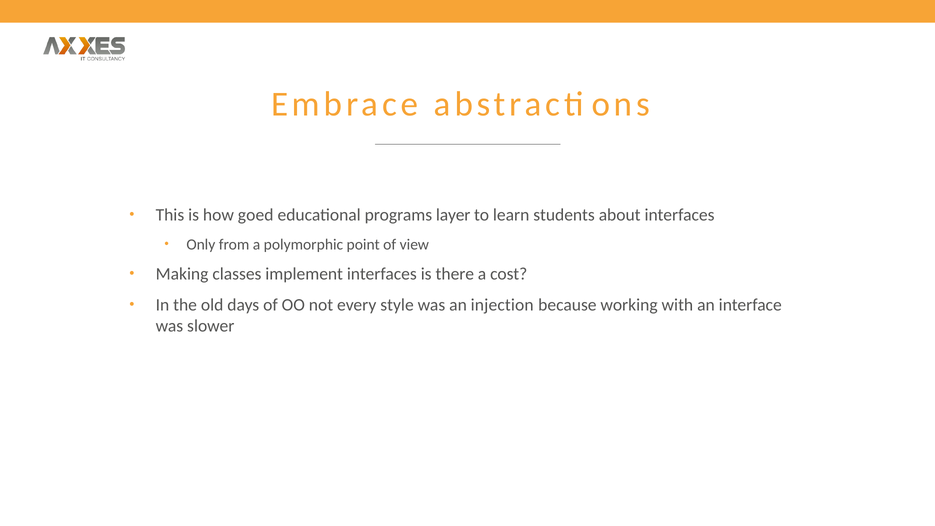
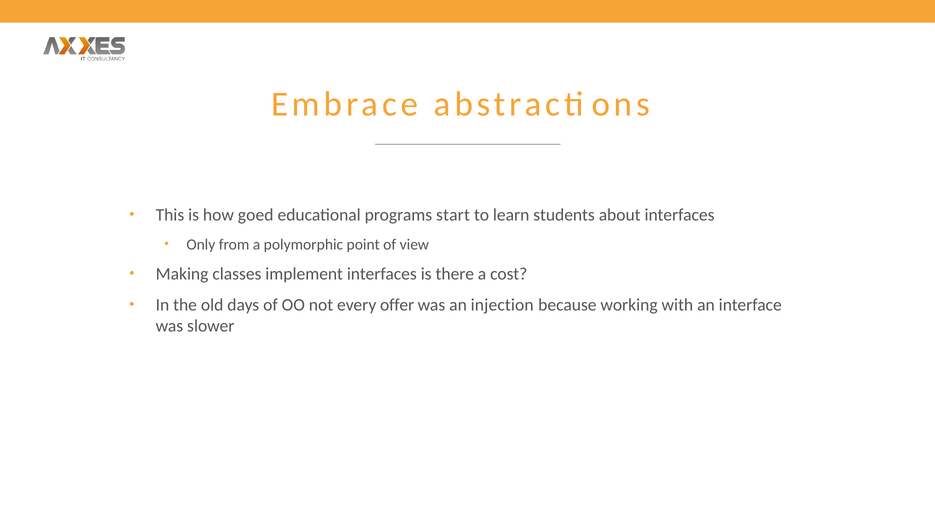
layer: layer -> start (453, 215)
style: style -> offer (397, 305)
